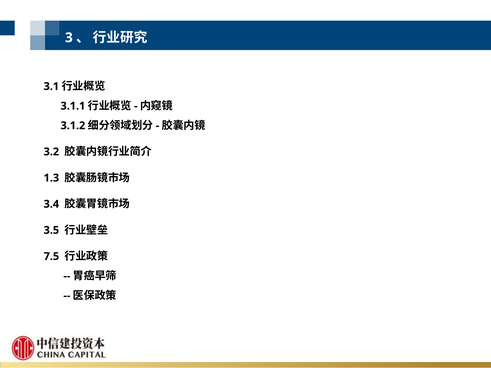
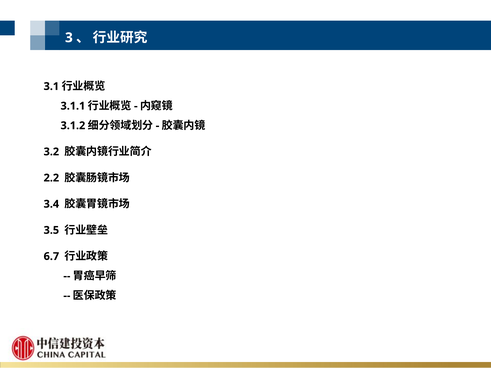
1.3: 1.3 -> 2.2 (51, 178)
7.5: 7.5 -> 6.7 (51, 257)
